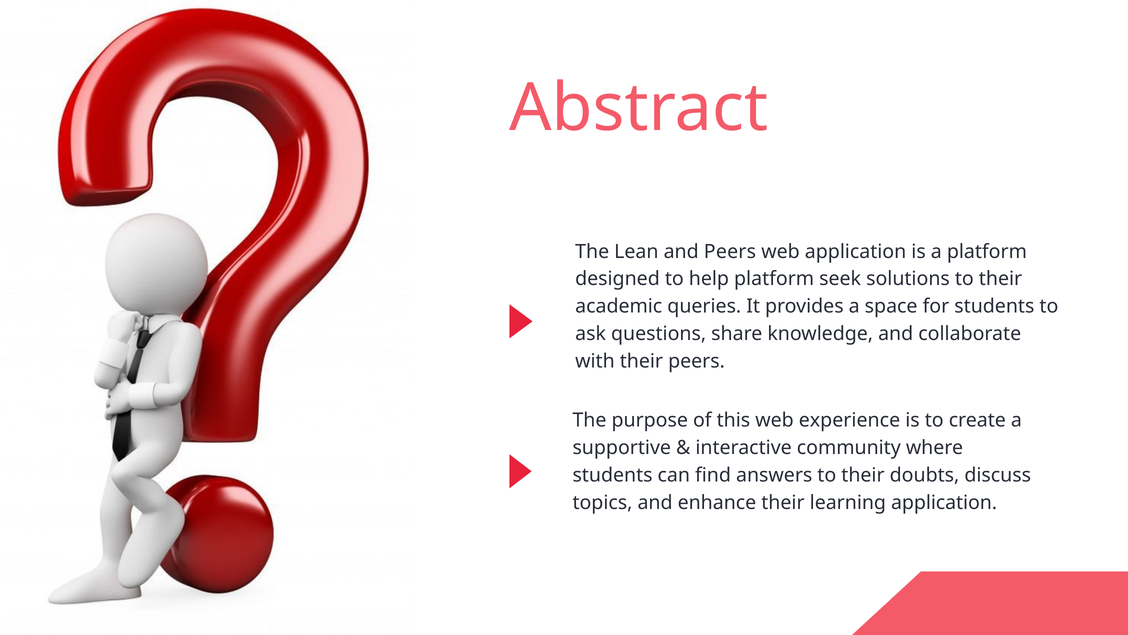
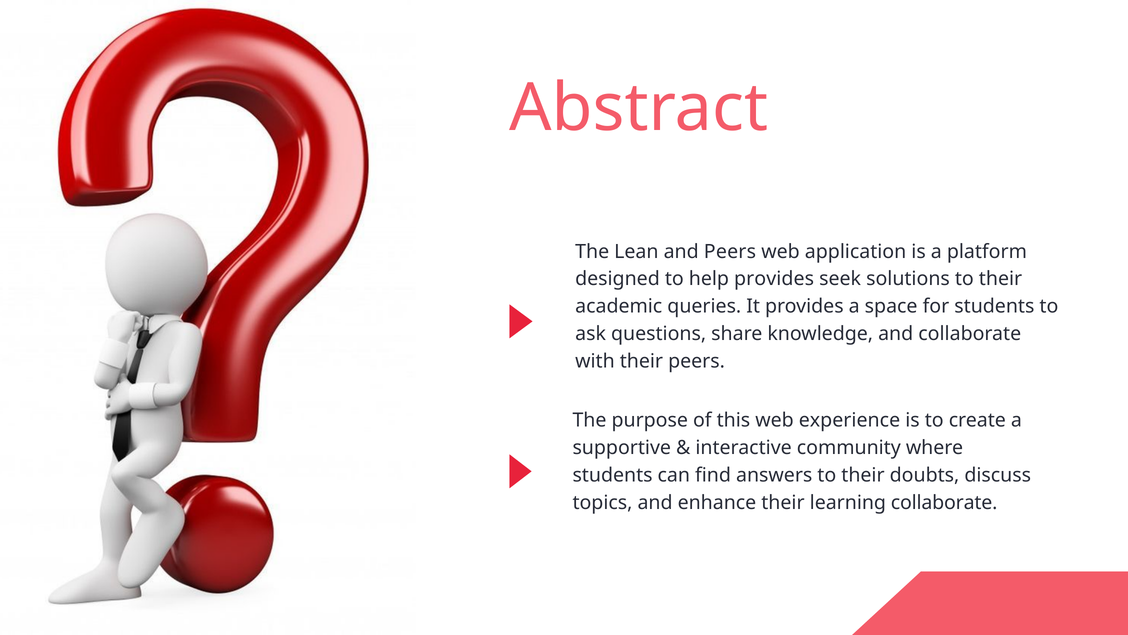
help platform: platform -> provides (774, 279)
learning application: application -> collaborate (944, 502)
